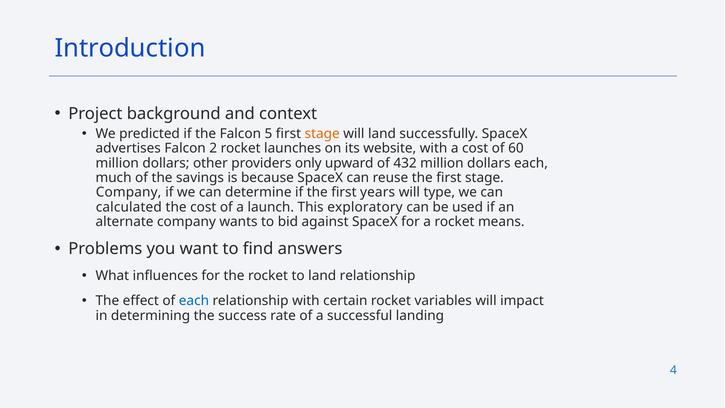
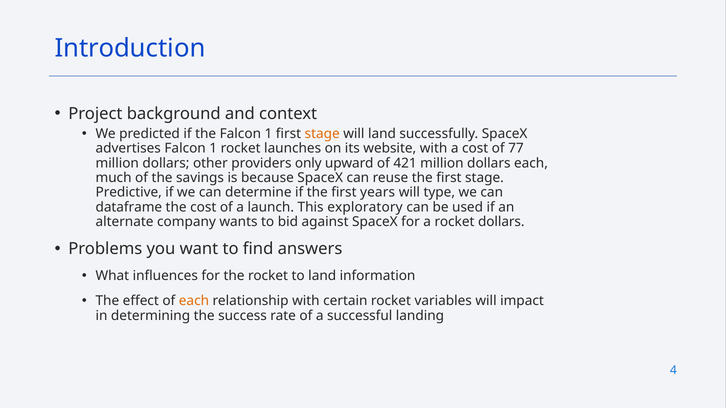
the Falcon 5: 5 -> 1 (268, 134)
advertises Falcon 2: 2 -> 1 (213, 148)
60: 60 -> 77 (516, 148)
432: 432 -> 421 (405, 163)
Company: Company -> Predictive (129, 193)
calculated: calculated -> dataframe (129, 207)
rocket means: means -> dollars (501, 222)
land relationship: relationship -> information (378, 276)
each colour: blue -> orange (194, 301)
